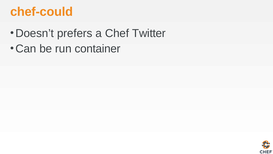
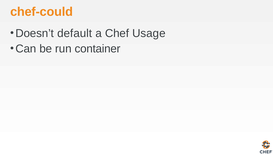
prefers: prefers -> default (75, 33)
Twitter: Twitter -> Usage (149, 33)
